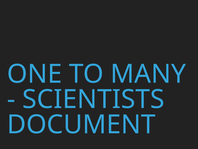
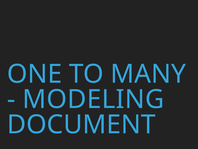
SCIENTISTS: SCIENTISTS -> MODELING (93, 99)
